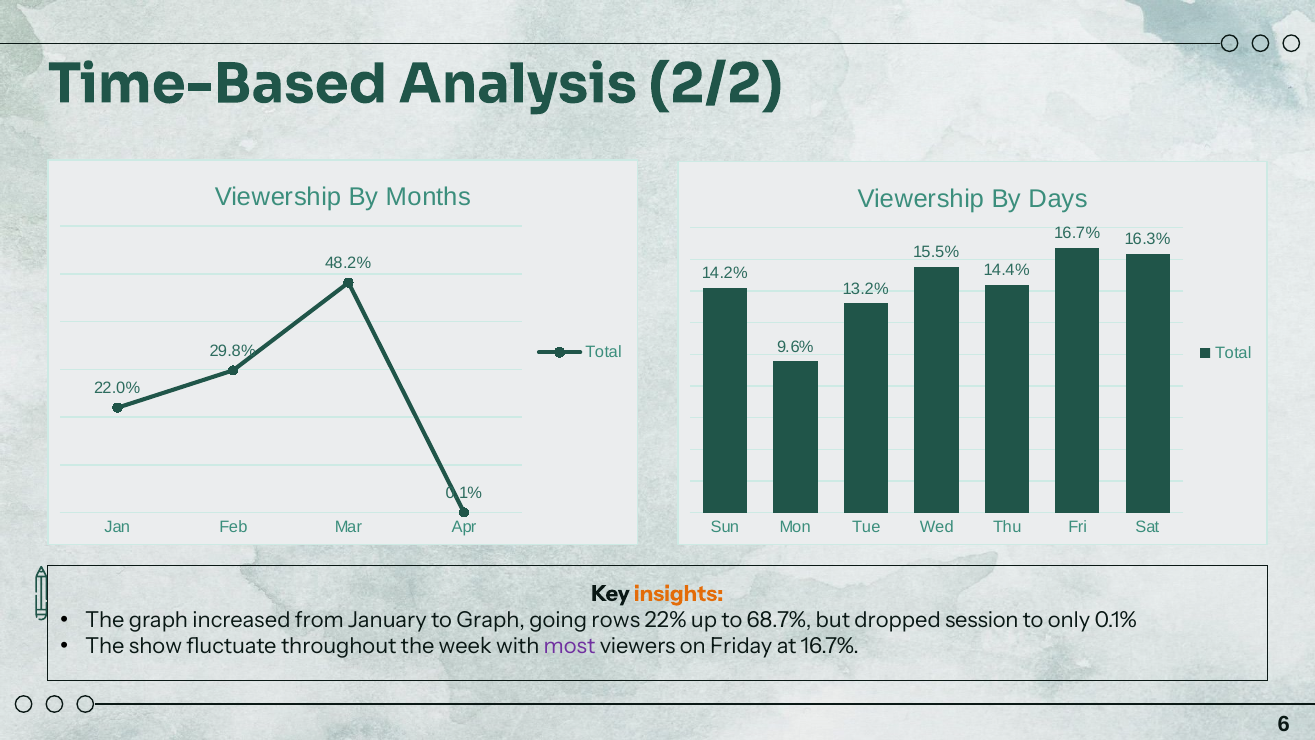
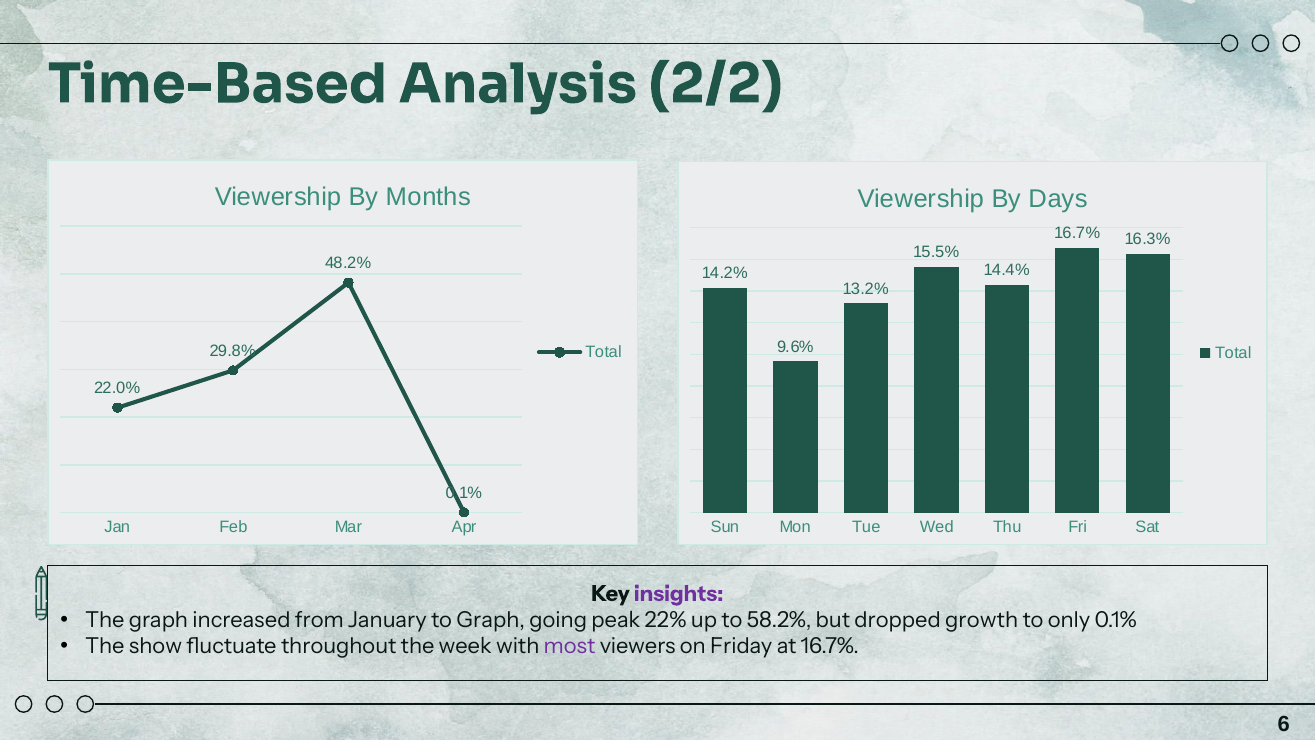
insights colour: orange -> purple (679, 593)
rows: rows -> peak (616, 620)
68.7%: 68.7% -> 58.2% (779, 620)
session: session -> growth (982, 620)
